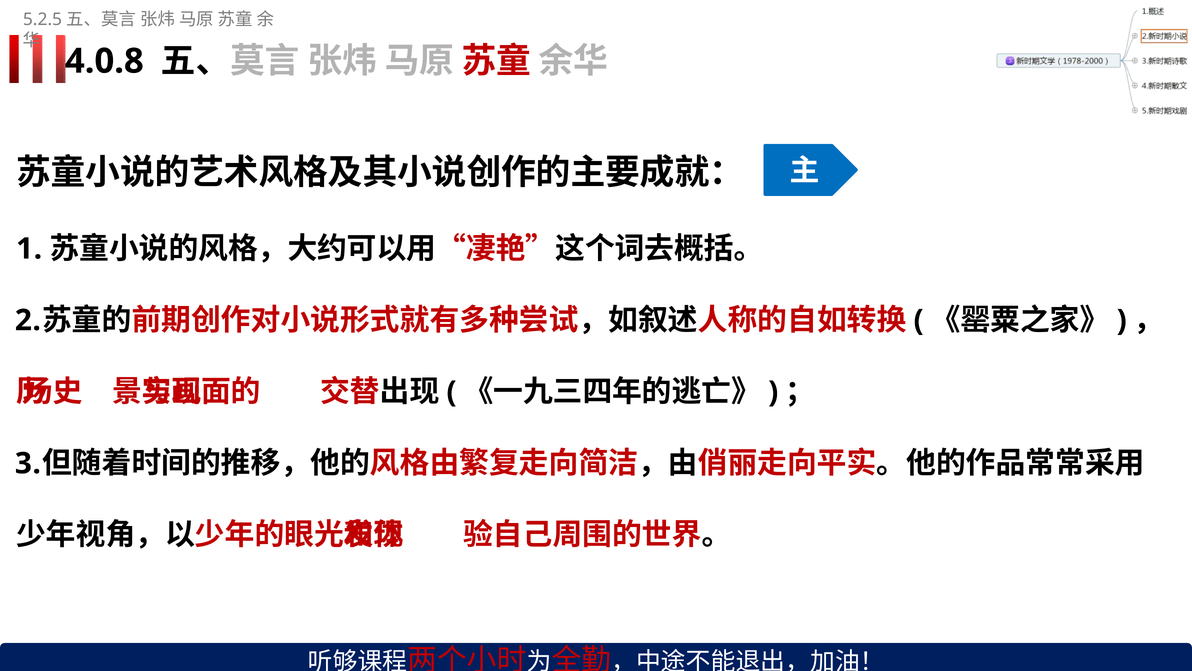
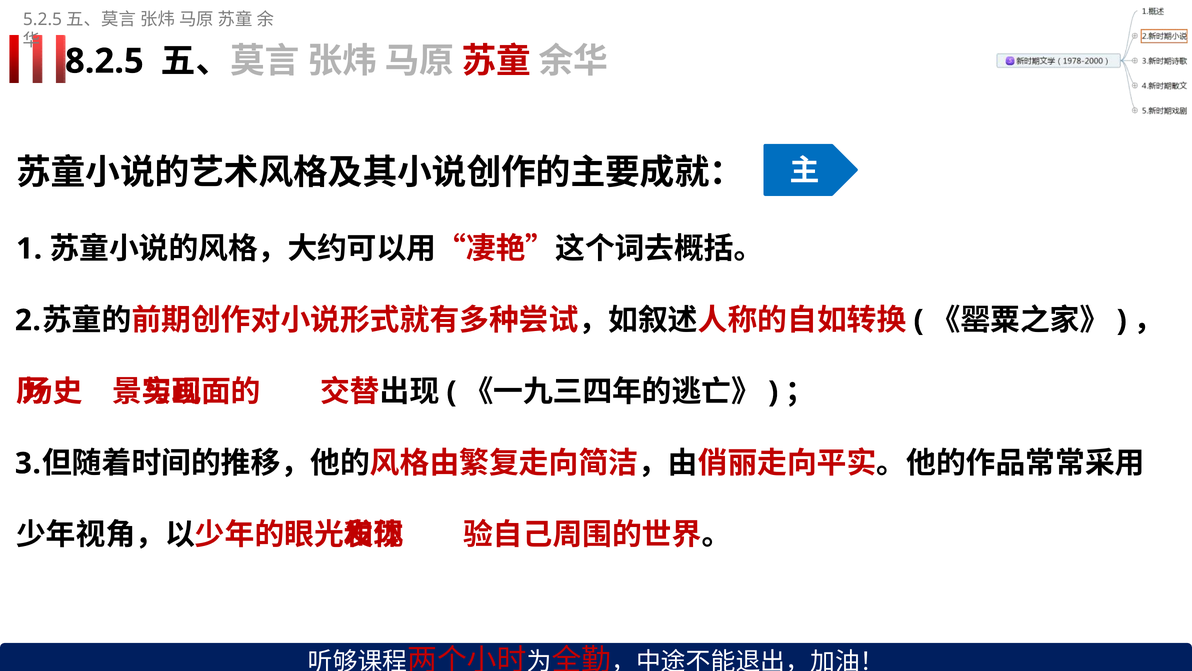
4.0.8: 4.0.8 -> 8.2.5 (104, 61)
